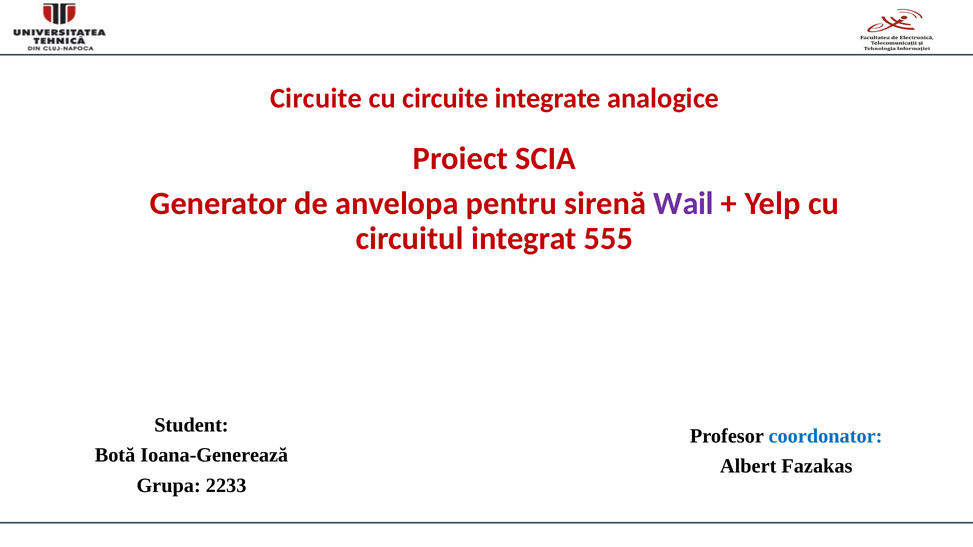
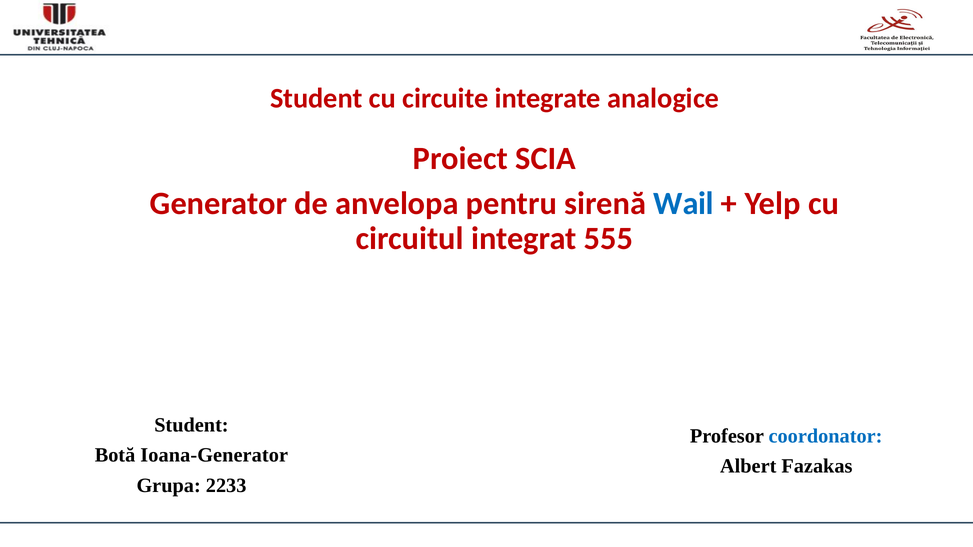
Circuite: Circuite -> Student (316, 99)
Wail colour: purple -> blue (684, 204)
Ioana-Generează: Ioana-Generează -> Ioana-Generator (214, 456)
